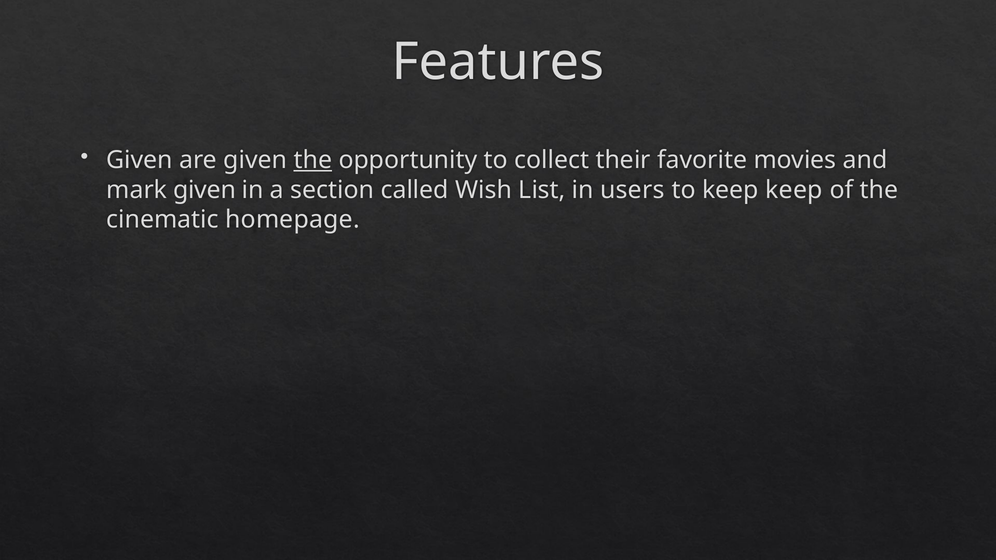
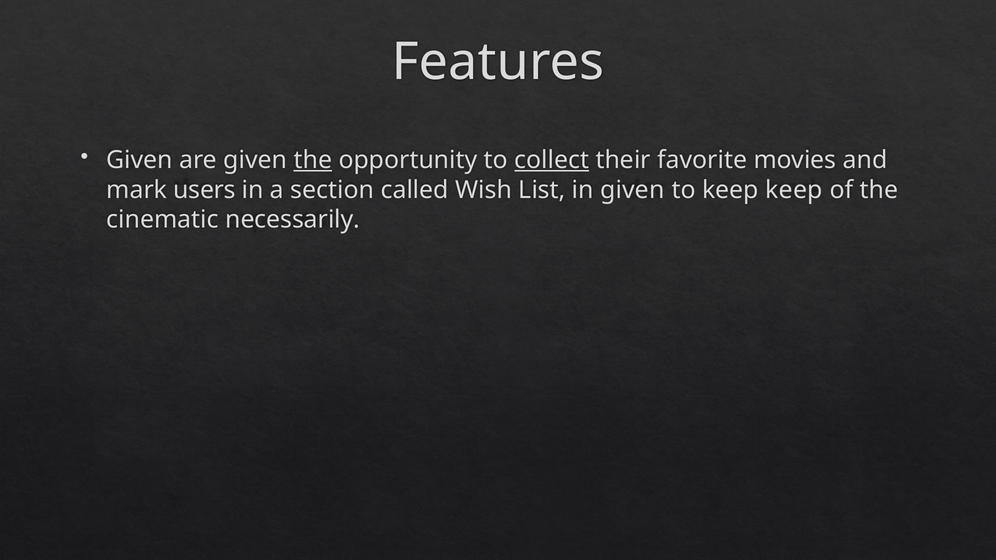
collect underline: none -> present (552, 160)
mark given: given -> users (205, 190)
in users: users -> given (632, 190)
homepage: homepage -> necessarily (293, 220)
